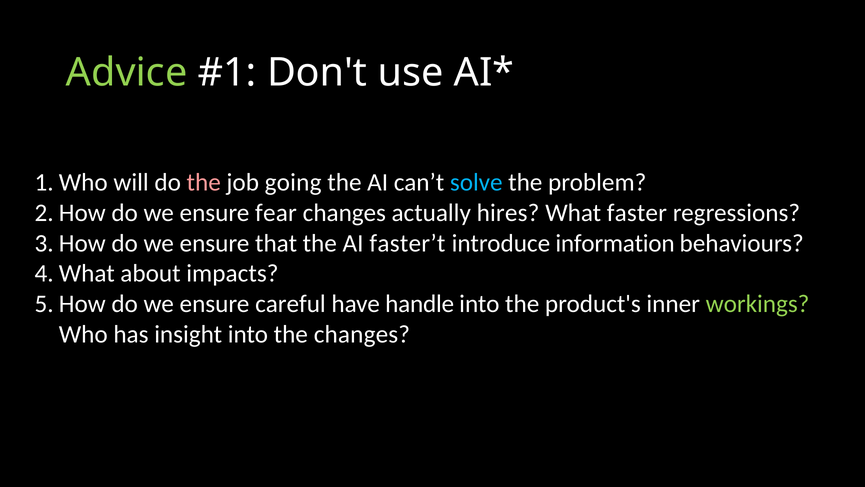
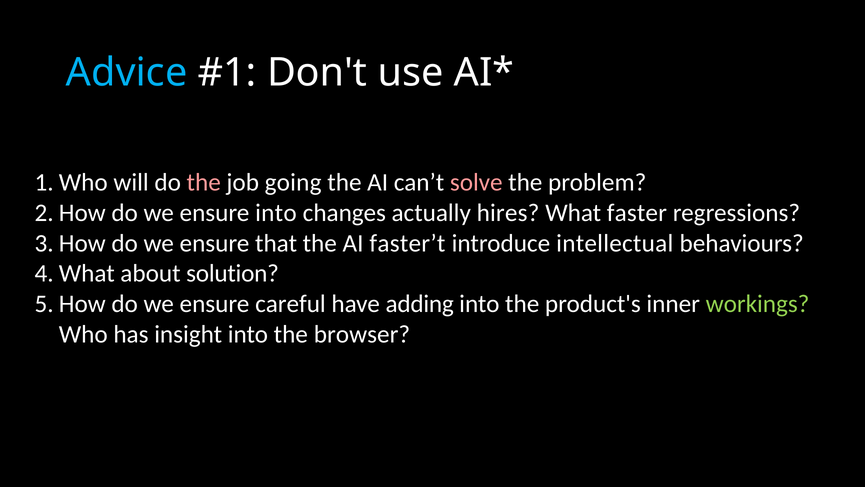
Advice colour: light green -> light blue (127, 73)
solve colour: light blue -> pink (476, 182)
ensure fear: fear -> into (276, 213)
information: information -> intellectual (615, 243)
impacts: impacts -> solution (233, 273)
handle: handle -> adding (420, 304)
the changes: changes -> browser (362, 334)
